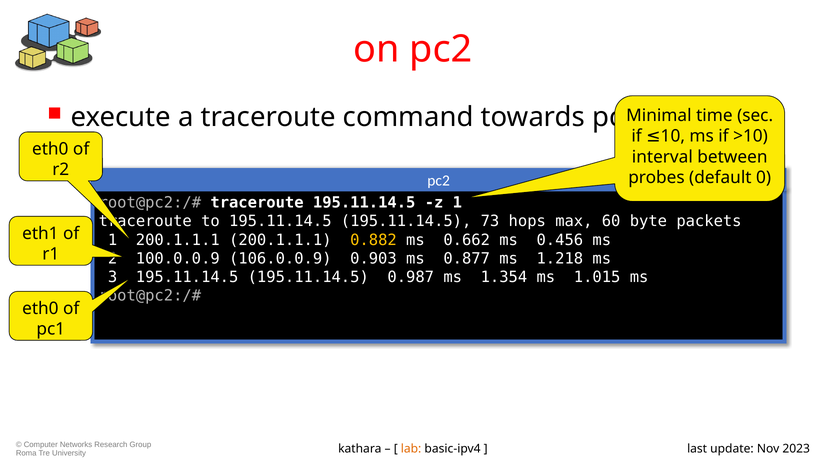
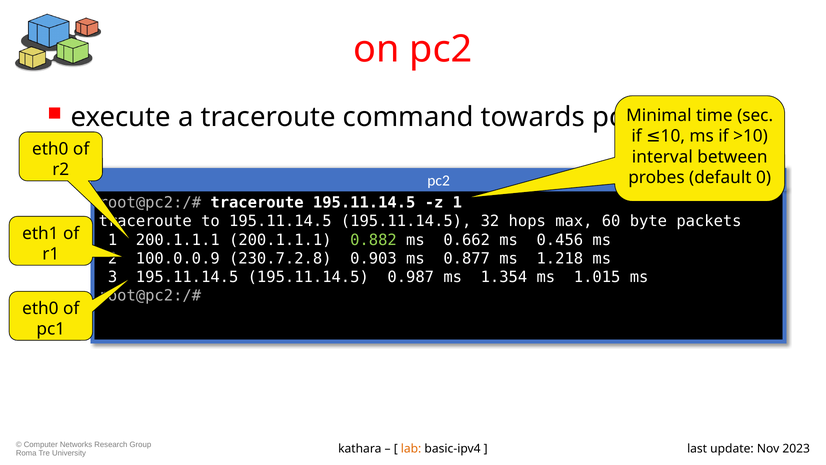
73: 73 -> 32 (490, 221)
0.882 colour: yellow -> light green (373, 240)
106.0.0.9: 106.0.0.9 -> 230.7.2.8 (280, 258)
